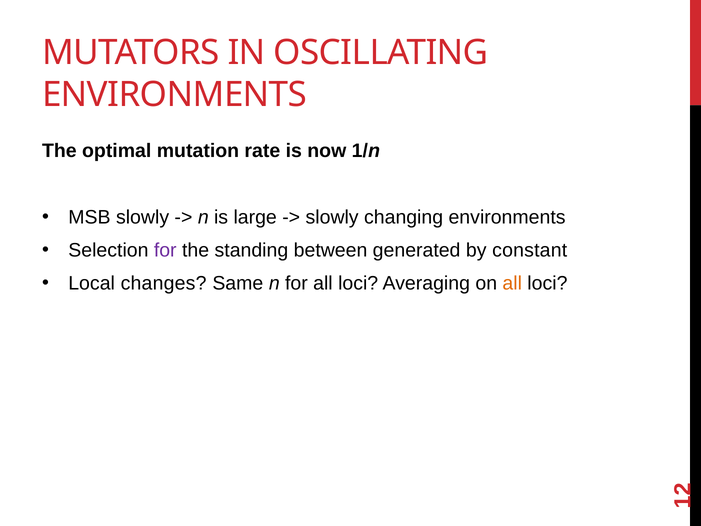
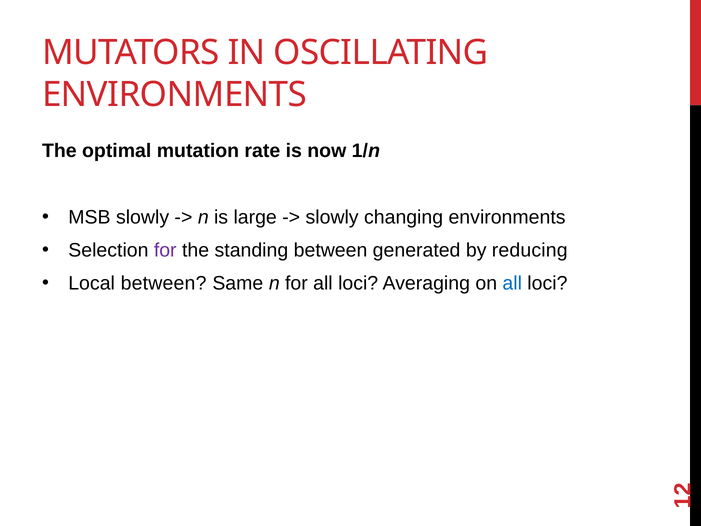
constant: constant -> reducing (530, 250)
Local changes: changes -> between (164, 283)
all colour: orange -> blue (512, 283)
